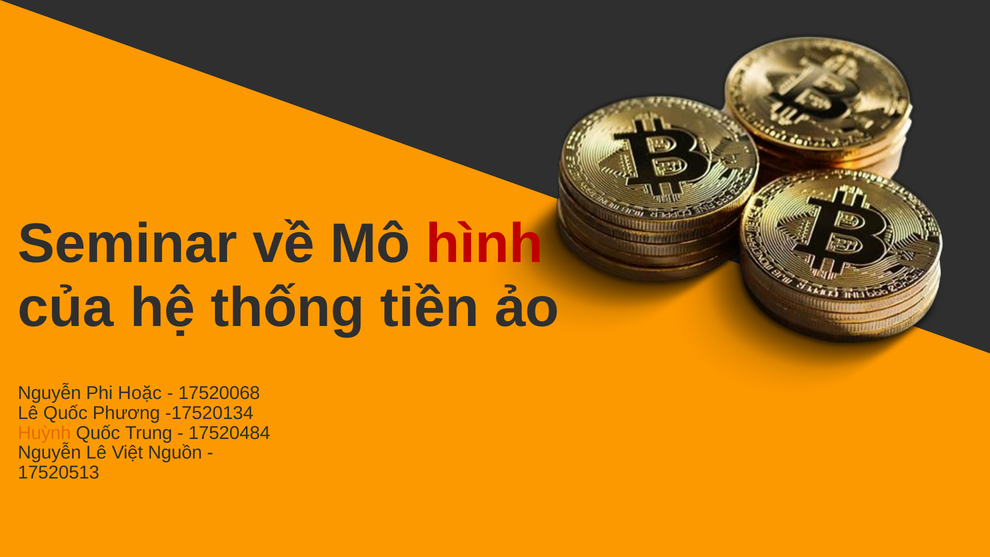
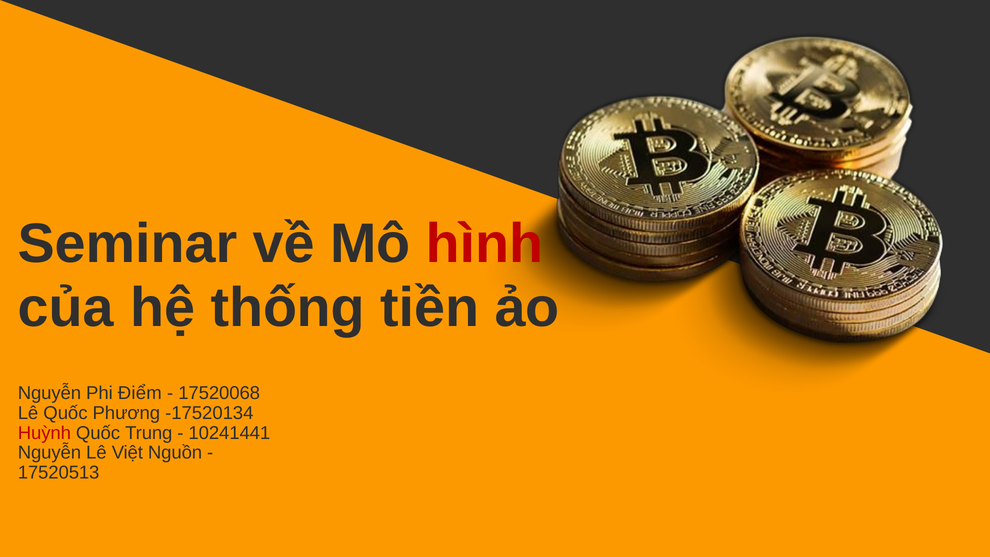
Hoặc: Hoặc -> Điểm (140, 393)
Huỳnh colour: orange -> red (44, 433)
17520484: 17520484 -> 10241441 (229, 433)
